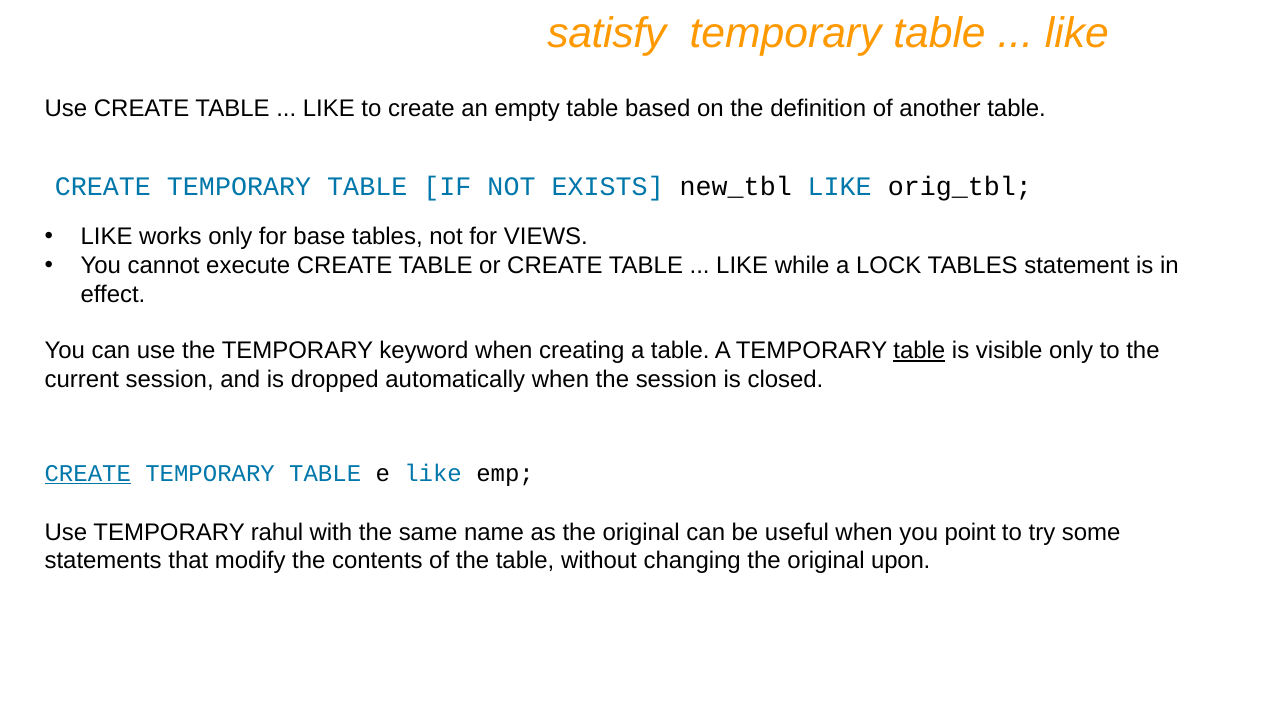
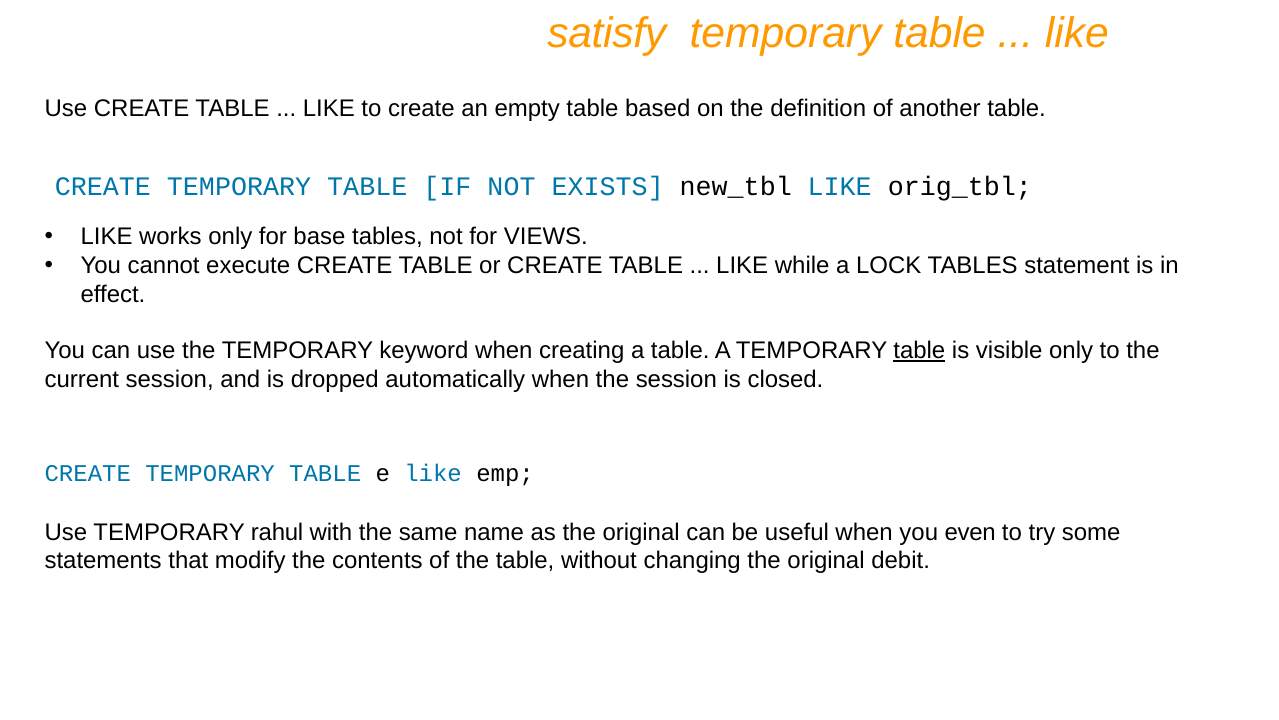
CREATE underline: present -> none (88, 473)
point: point -> even (970, 532)
upon: upon -> debit (901, 560)
